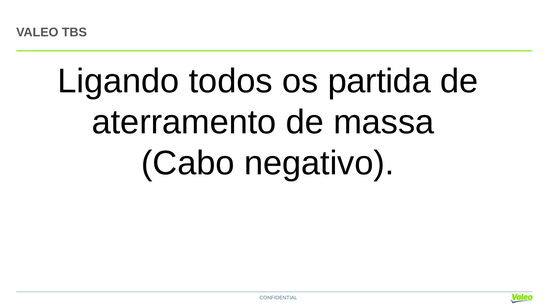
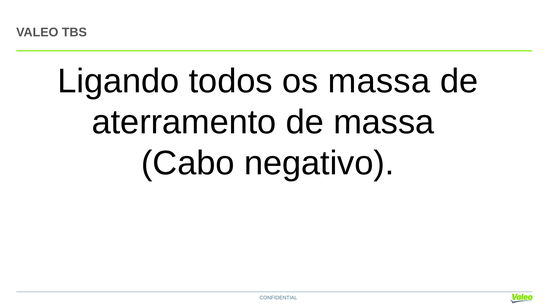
os partida: partida -> massa (379, 81)
